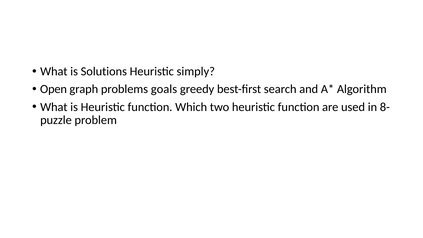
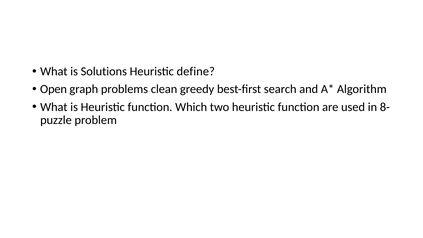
simply: simply -> define (196, 71)
goals: goals -> clean (164, 89)
